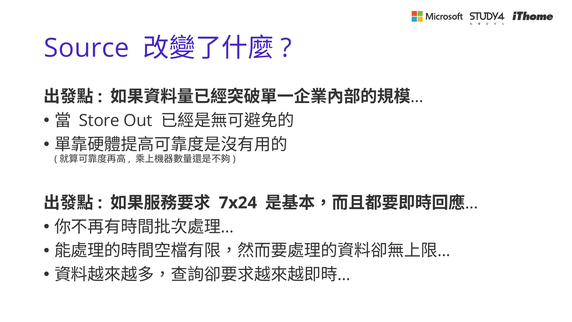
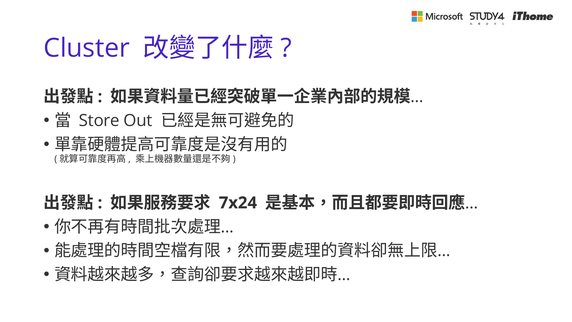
Source: Source -> Cluster (87, 48)
